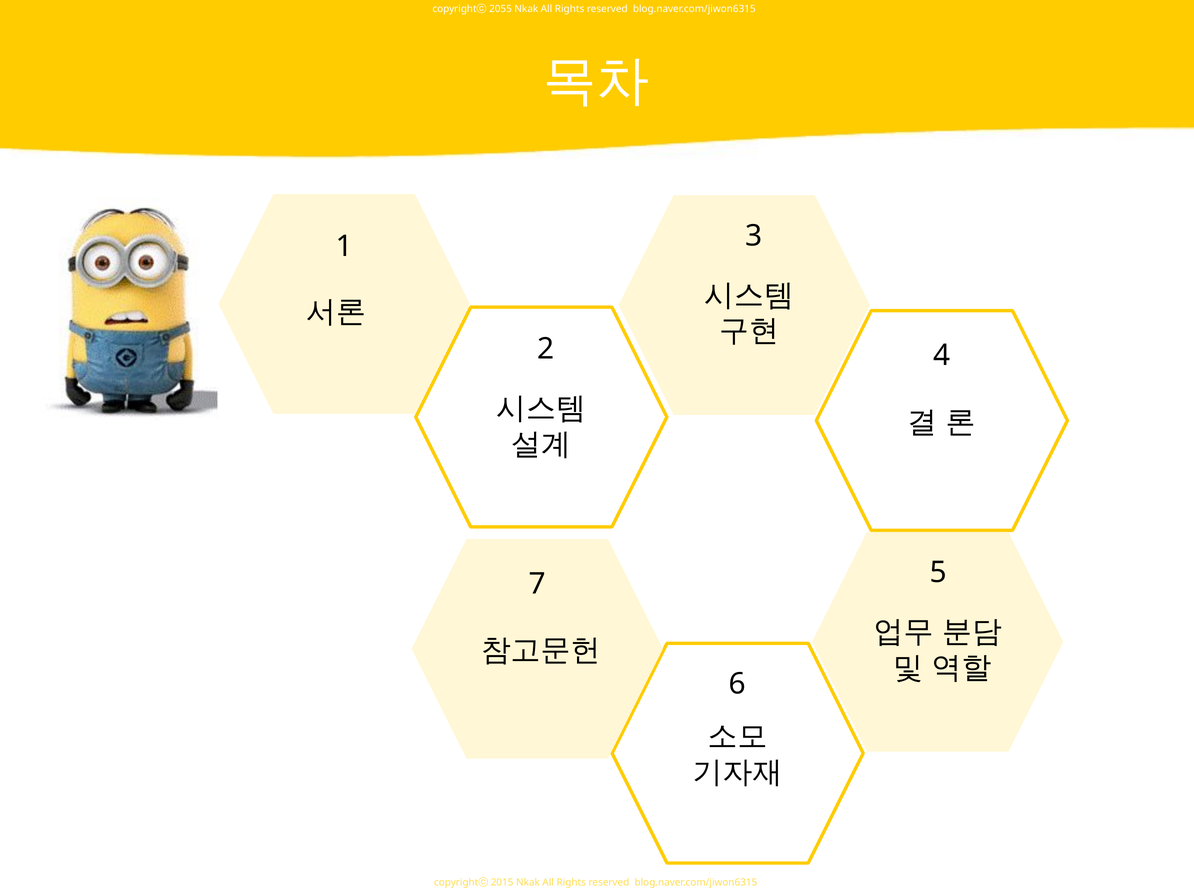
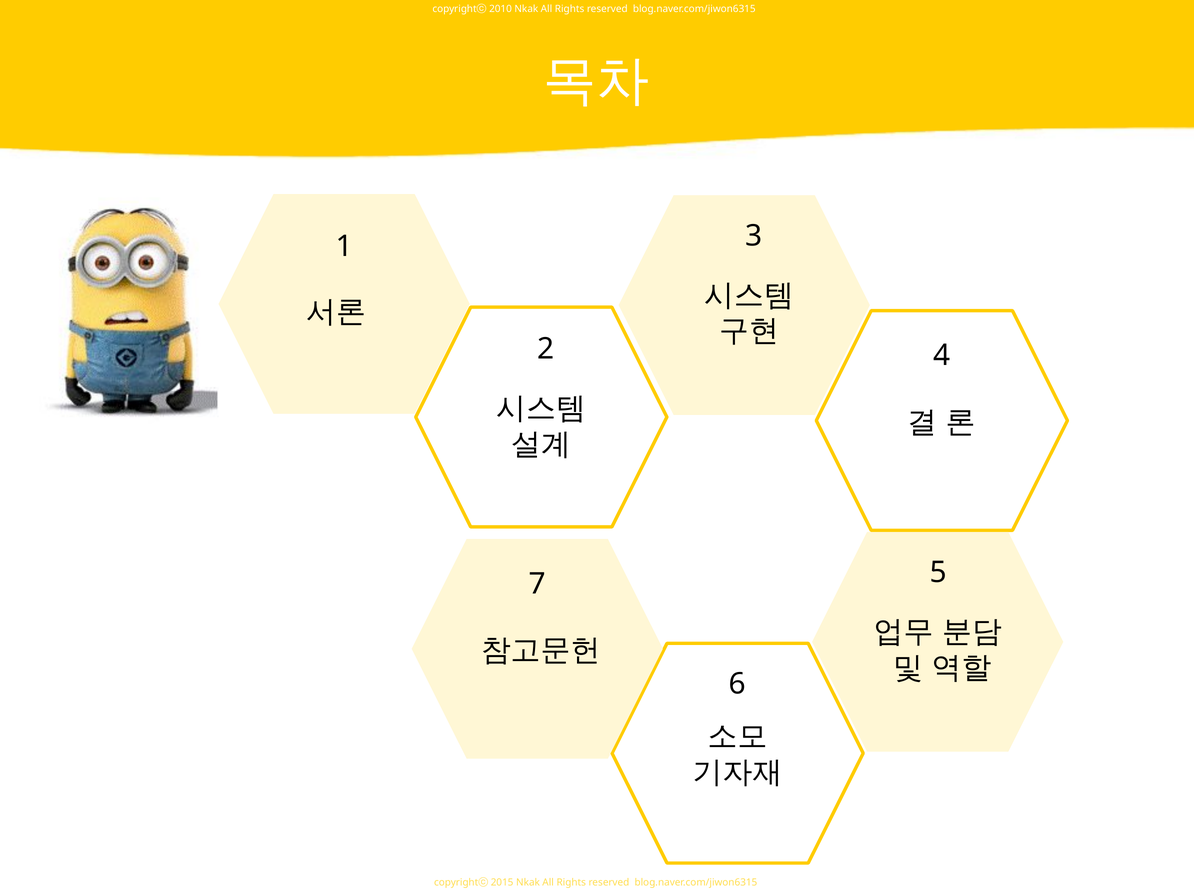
2055: 2055 -> 2010 (501, 9)
